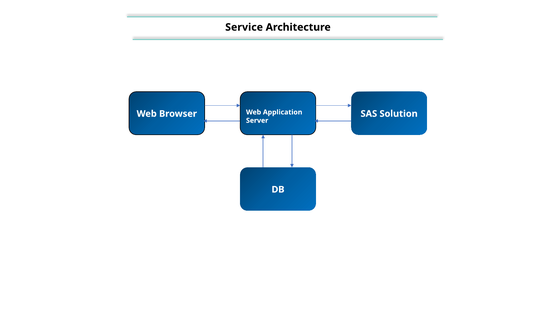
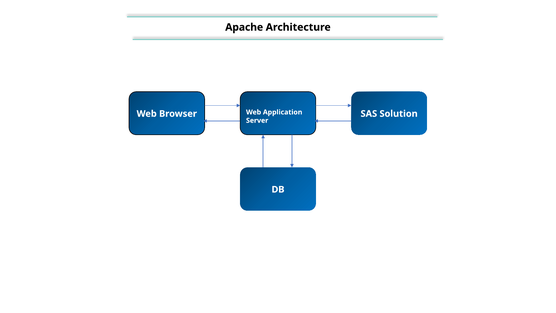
Service: Service -> Apache (244, 27)
